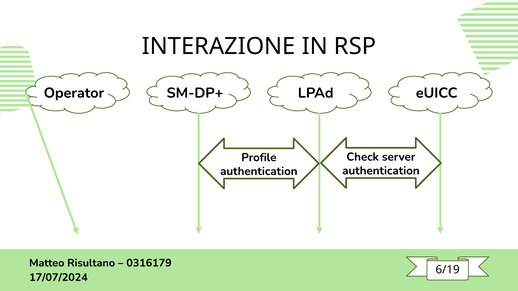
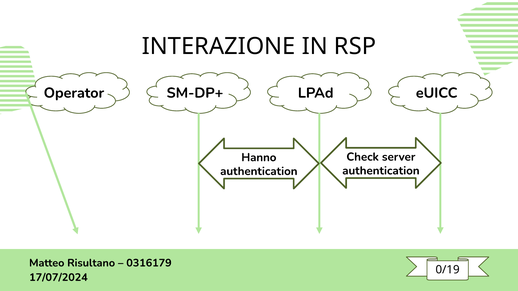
Profile: Profile -> Hanno (259, 158)
6/19: 6/19 -> 0/19 (448, 270)
